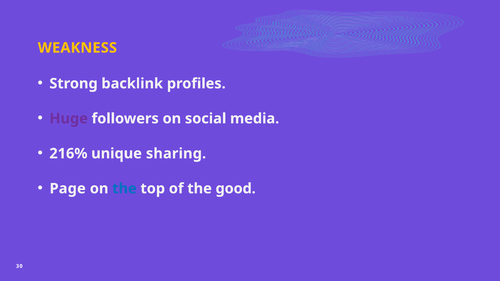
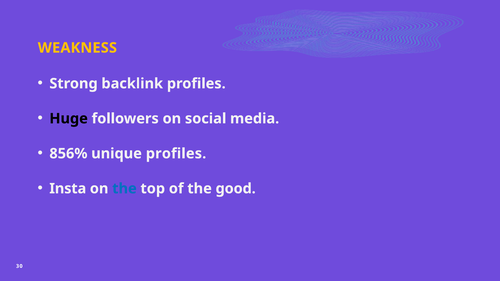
Huge colour: purple -> black (69, 119)
216%: 216% -> 856% (68, 154)
unique sharing: sharing -> profiles (176, 154)
Page: Page -> Insta (68, 189)
